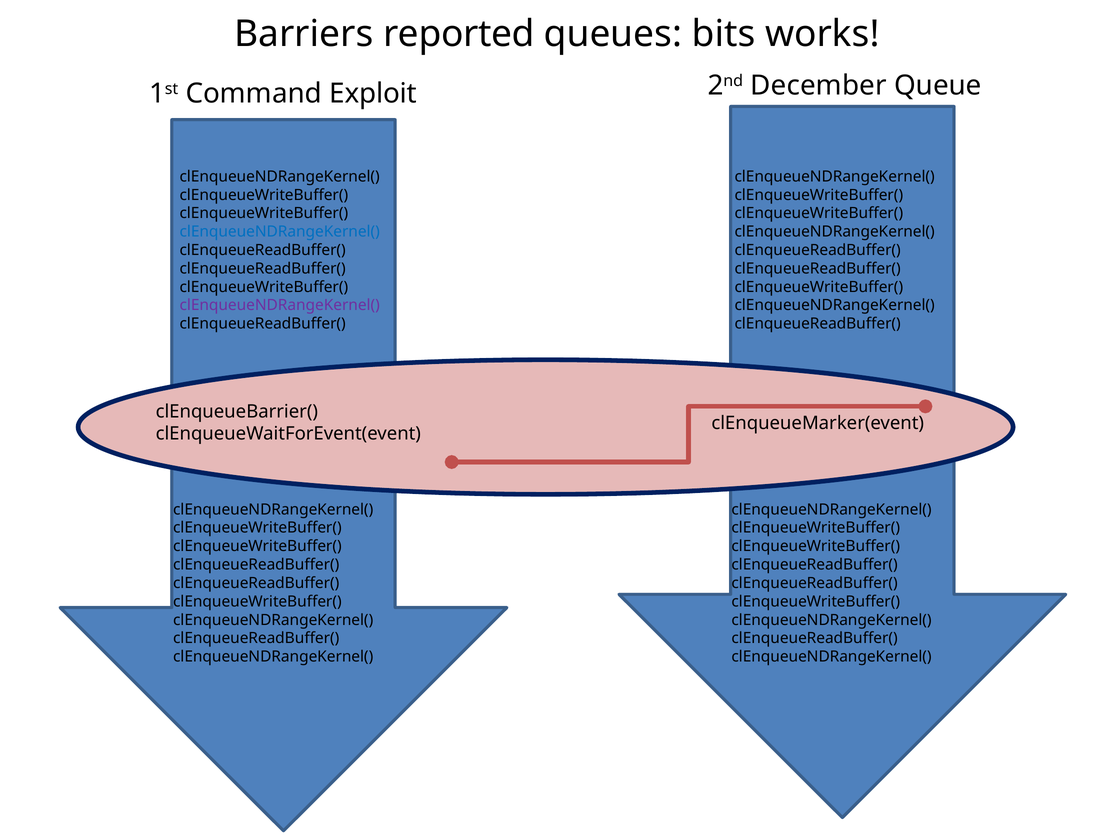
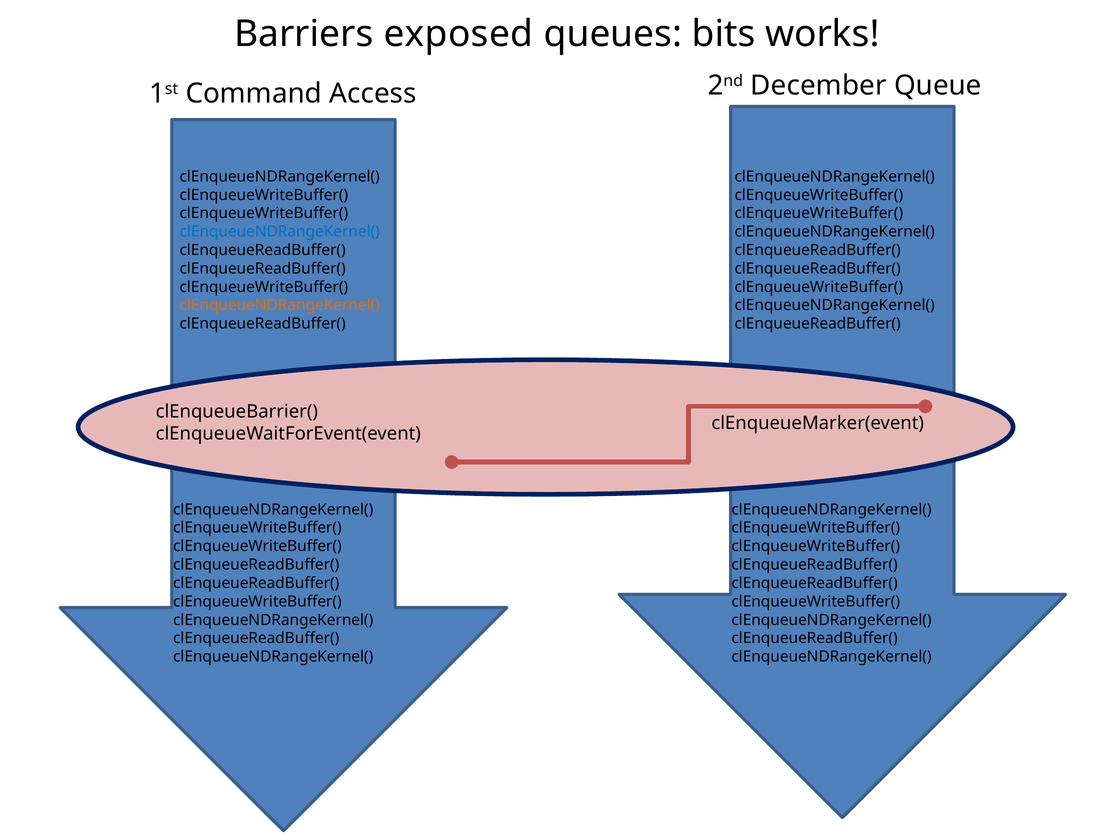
reported: reported -> exposed (458, 34)
Exploit: Exploit -> Access (373, 94)
clEnqueueNDRangeKernel( colour: purple -> orange (280, 306)
